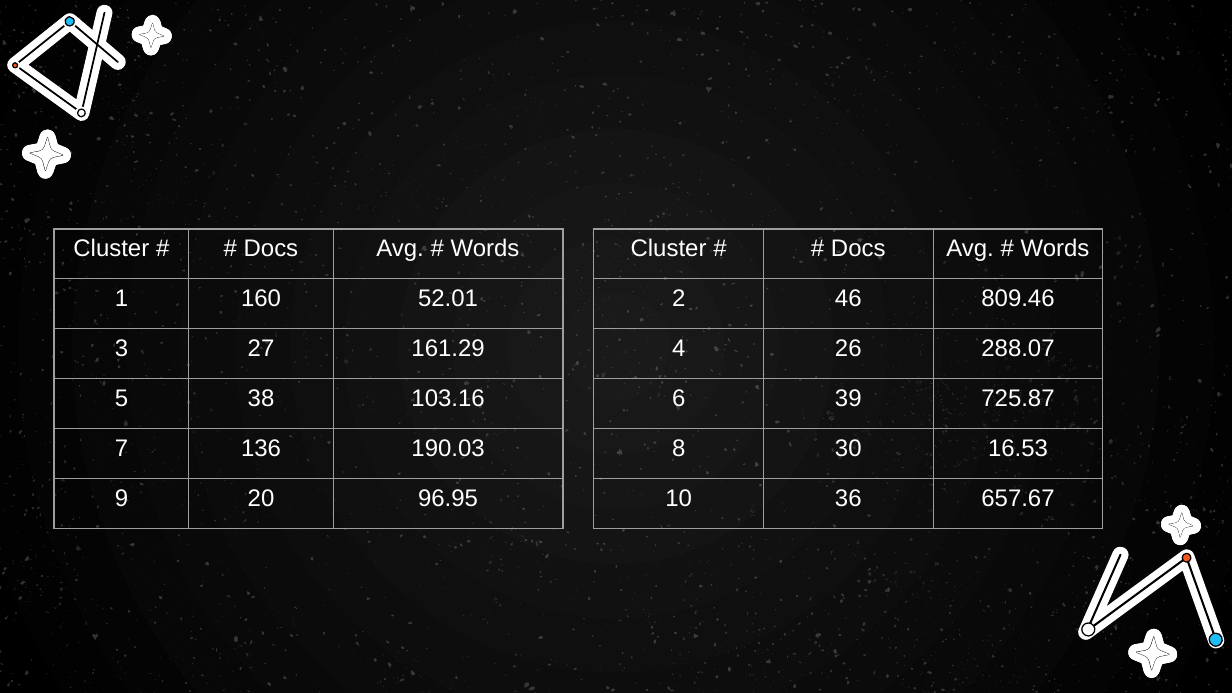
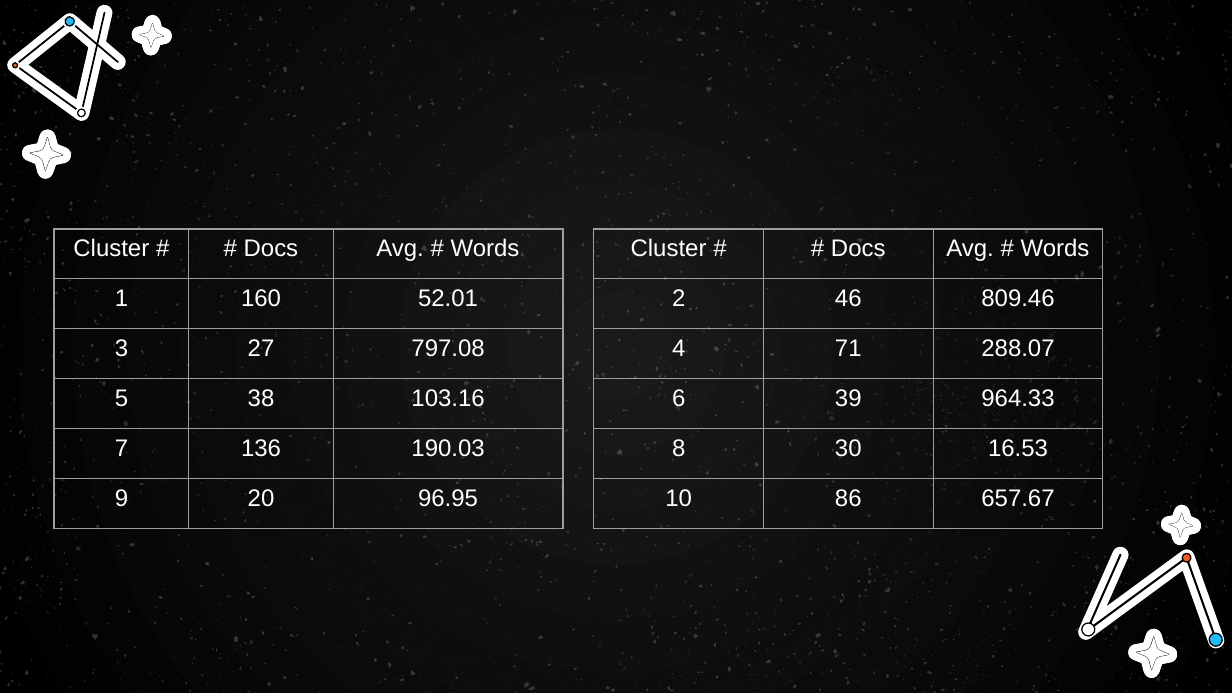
161.29: 161.29 -> 797.08 (448, 349)
26: 26 -> 71 (848, 349)
725.87: 725.87 -> 964.33 (1018, 399)
36: 36 -> 86 (848, 499)
